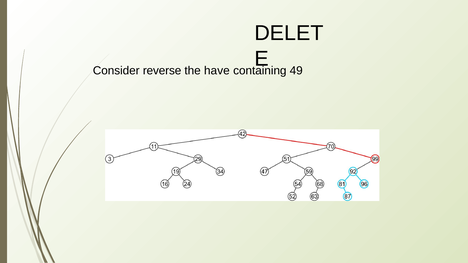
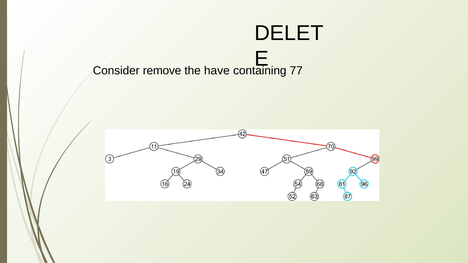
reverse: reverse -> remove (162, 71)
49: 49 -> 77 (296, 71)
